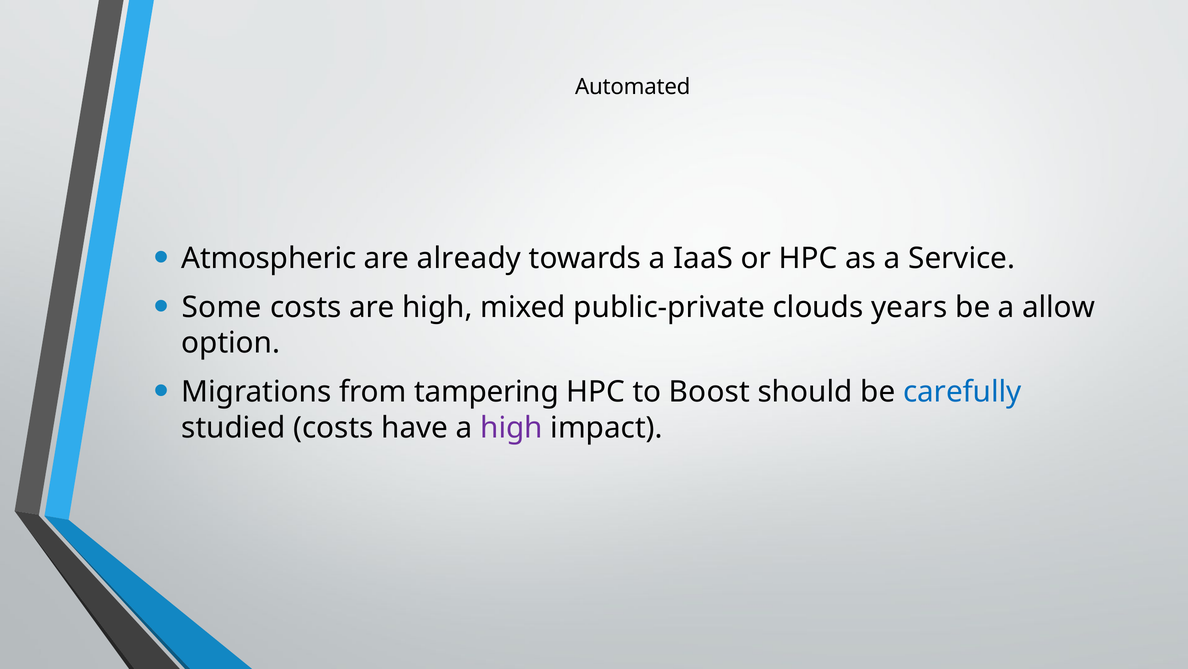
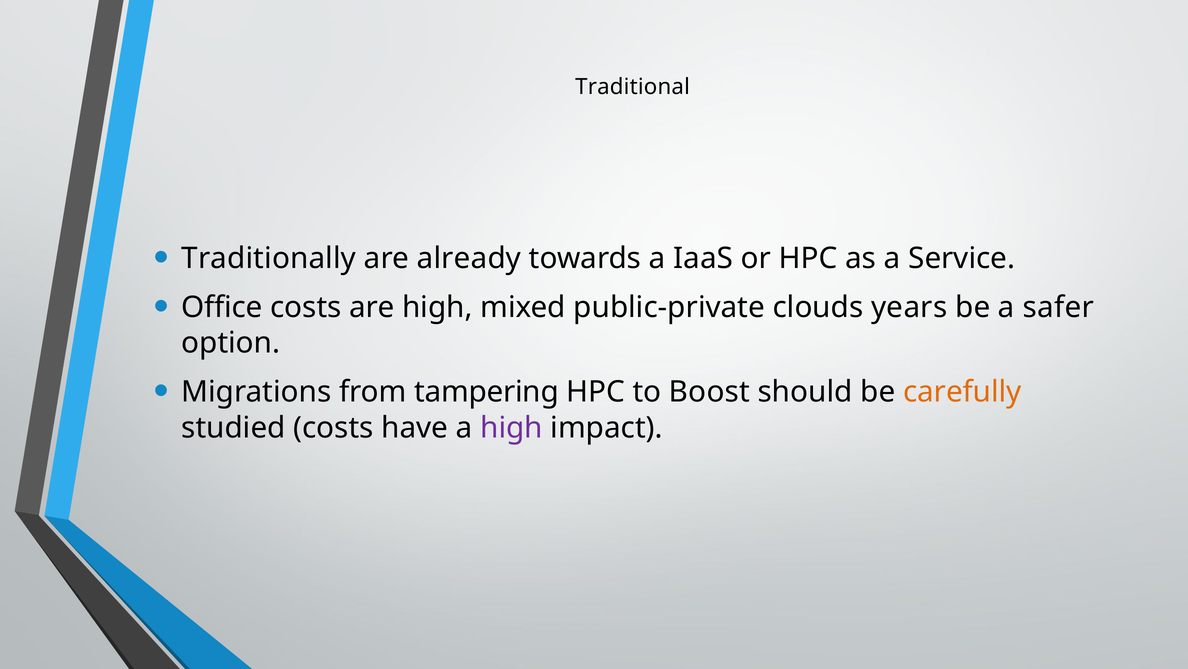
Automated: Automated -> Traditional (633, 87)
Atmospheric: Atmospheric -> Traditionally (269, 258)
Some: Some -> Office (222, 307)
allow: allow -> safer (1059, 307)
carefully colour: blue -> orange (962, 392)
